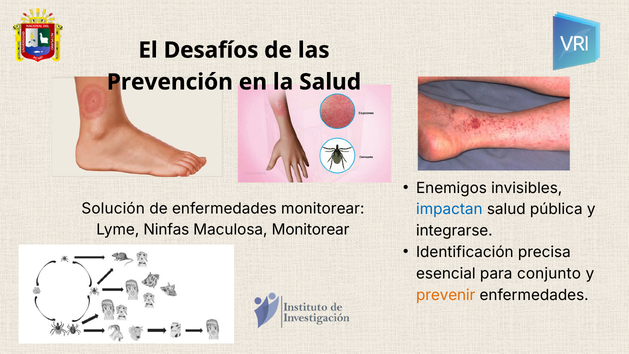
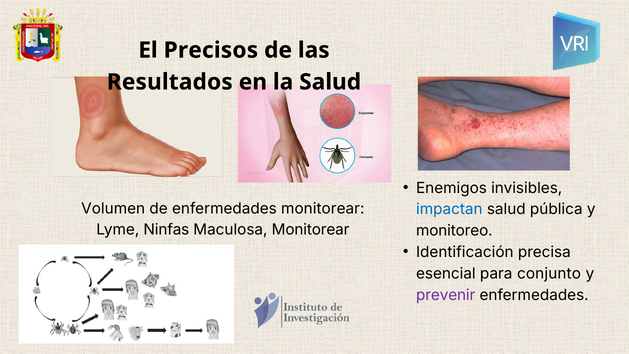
Desafíos: Desafíos -> Precisos (211, 50)
Prevención: Prevención -> Resultados (170, 82)
Solución: Solución -> Volumen (113, 208)
integrarse: integrarse -> monitoreo (454, 231)
prevenir colour: orange -> purple (446, 295)
